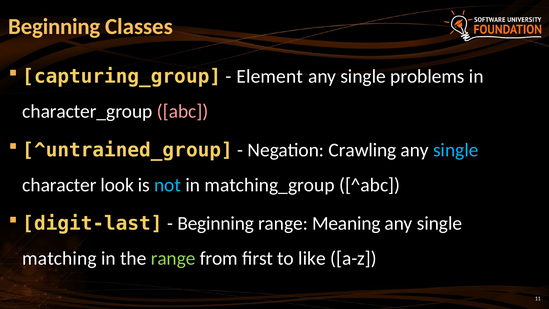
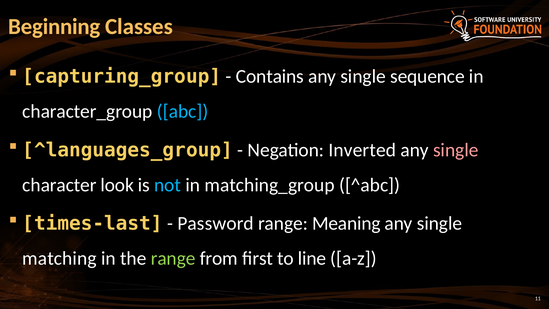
Element: Element -> Contains (270, 77)
problems: problems -> sequence (427, 77)
abc colour: pink -> light blue (183, 112)
^untrained_group: ^untrained_group -> ^languages_group (128, 150)
Crawling: Crawling -> Inverted (362, 150)
single colour: light blue -> pink (456, 150)
digit-last: digit-last -> times-last (92, 224)
Beginning: Beginning -> Password (216, 224)
like: like -> line (312, 259)
